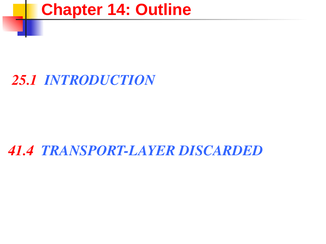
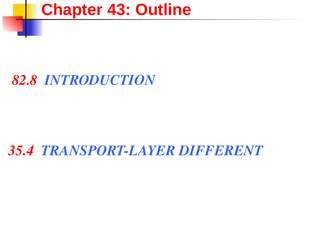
14: 14 -> 43 (119, 10)
25.1: 25.1 -> 82.8 (25, 80)
41.4: 41.4 -> 35.4 (21, 151)
DISCARDED: DISCARDED -> DIFFERENT (221, 151)
